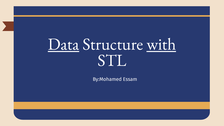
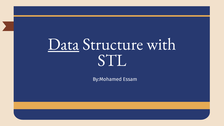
with underline: present -> none (161, 44)
